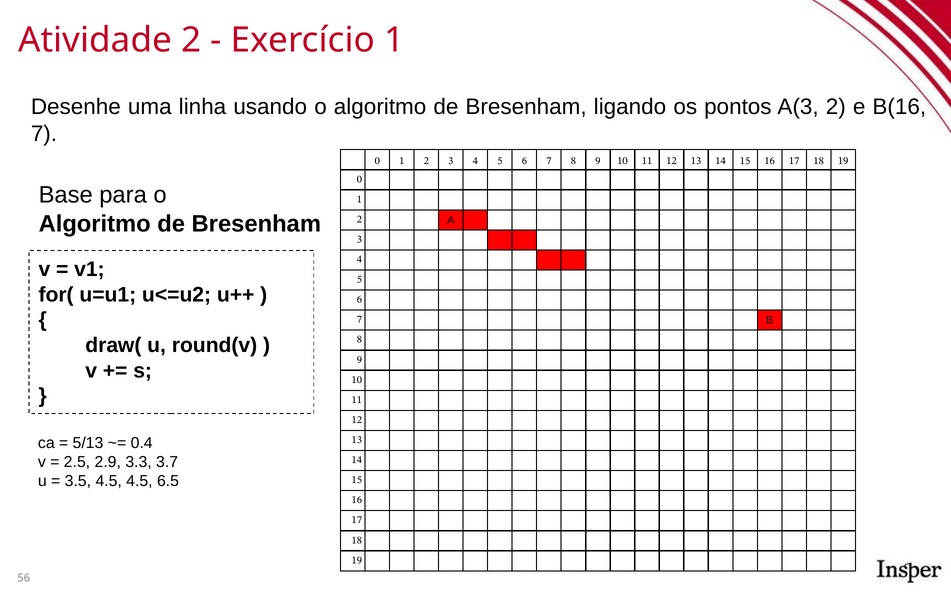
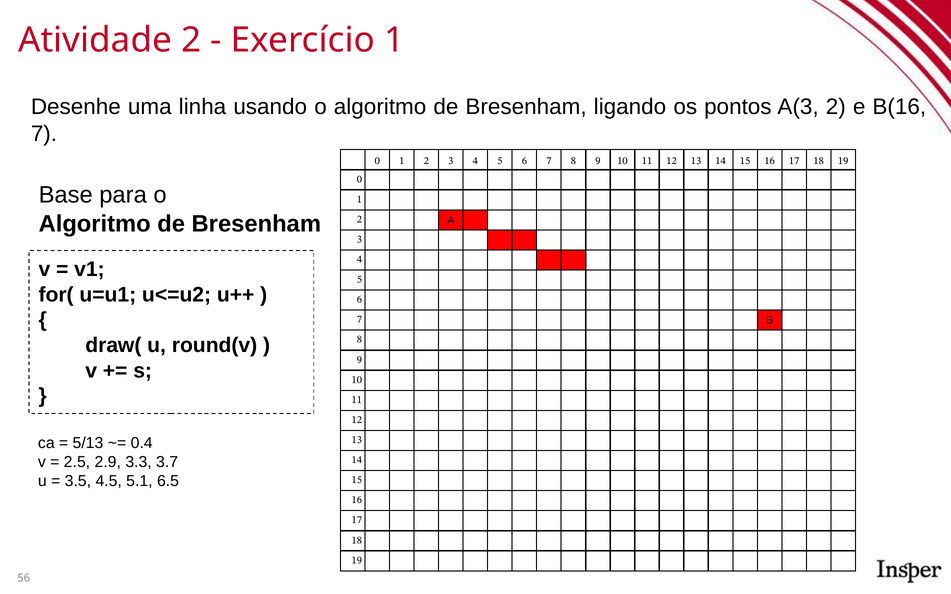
4.5 4.5: 4.5 -> 5.1 (139, 482)
